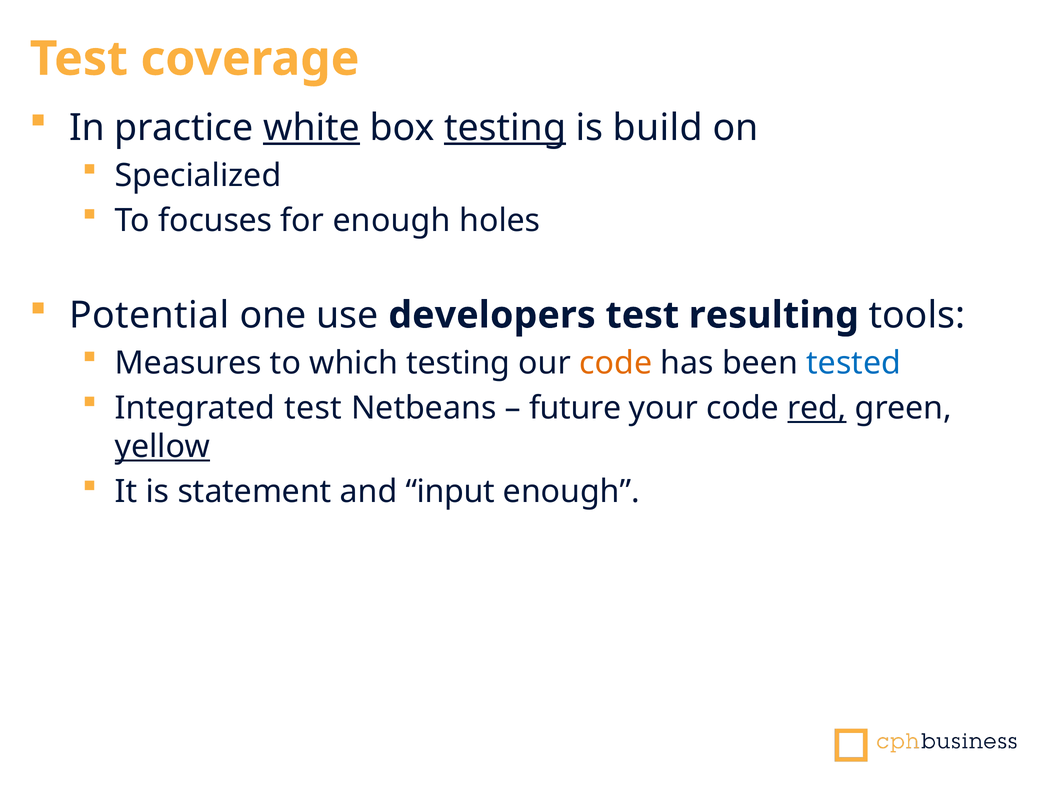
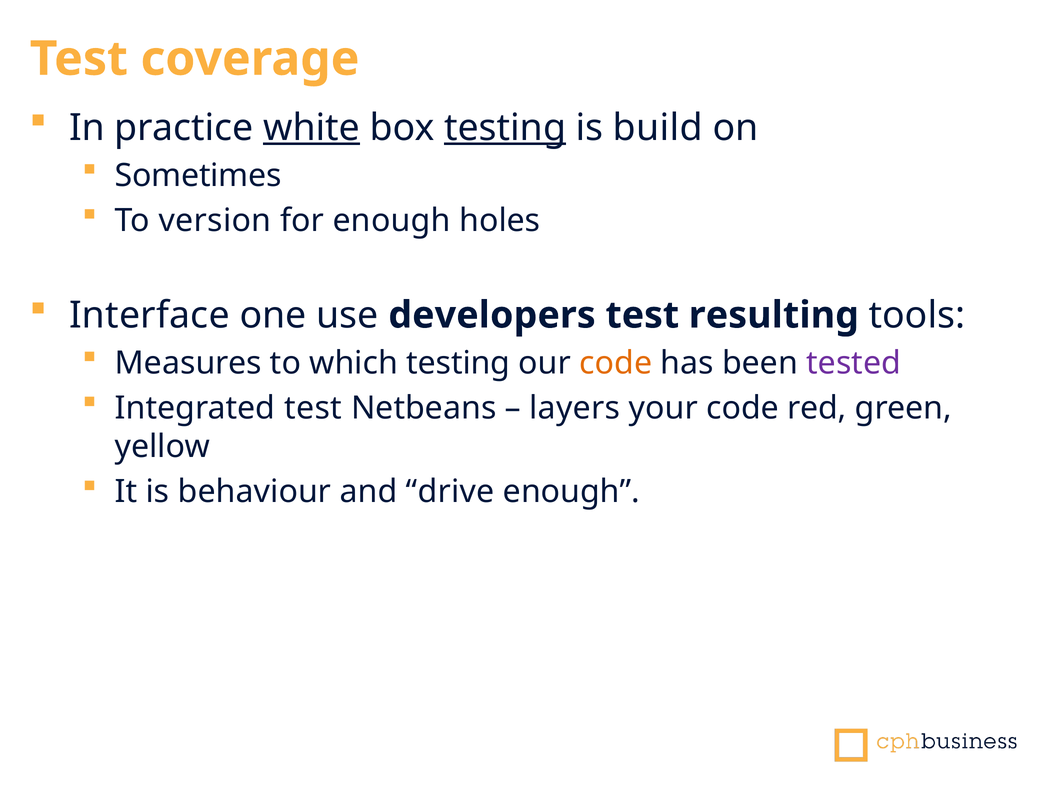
Specialized: Specialized -> Sometimes (198, 175)
focuses: focuses -> version (215, 220)
Potential: Potential -> Interface (149, 315)
tested colour: blue -> purple (854, 363)
future: future -> layers (575, 408)
red underline: present -> none (817, 408)
yellow underline: present -> none (163, 446)
statement: statement -> behaviour (254, 491)
input: input -> drive (450, 491)
